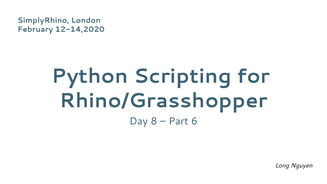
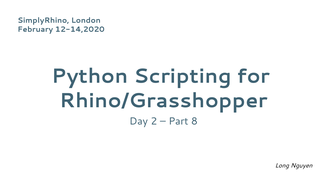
8: 8 -> 2 (154, 121)
6: 6 -> 8 (194, 121)
